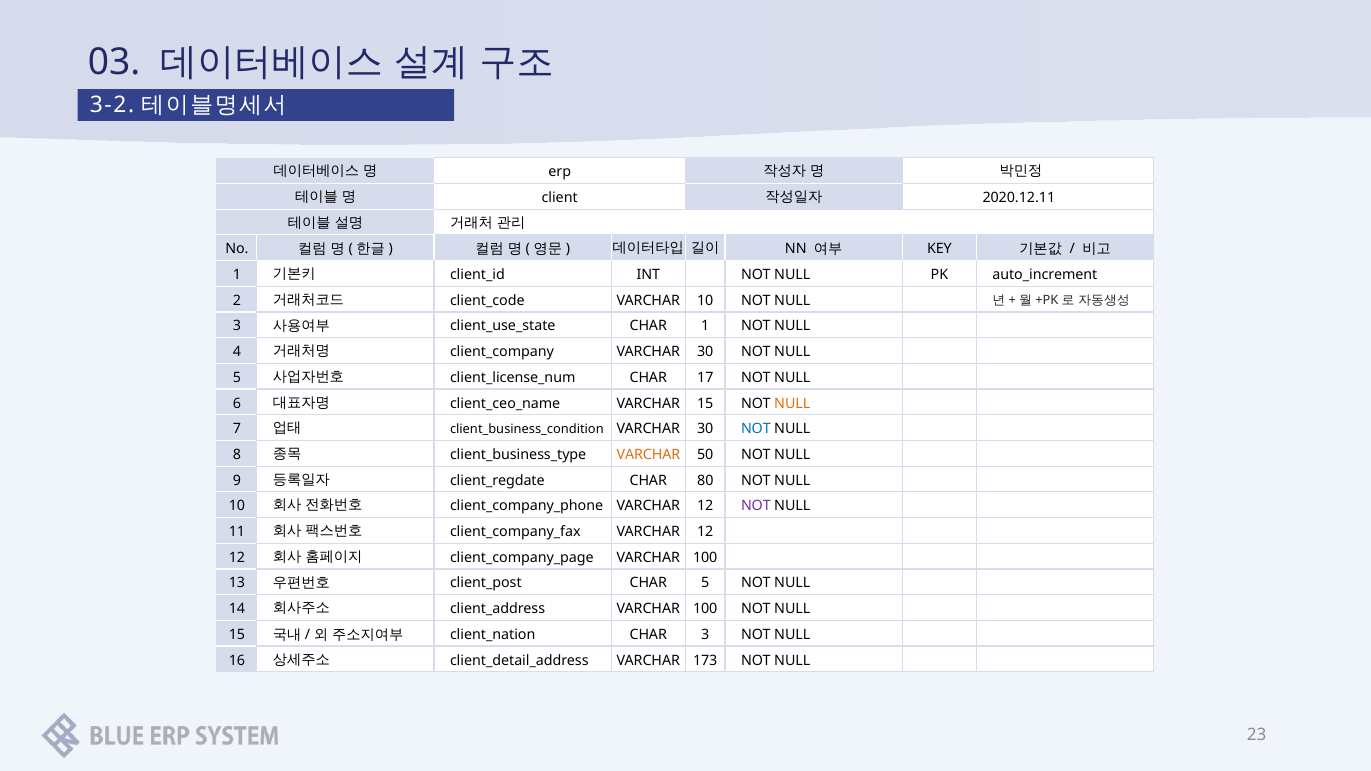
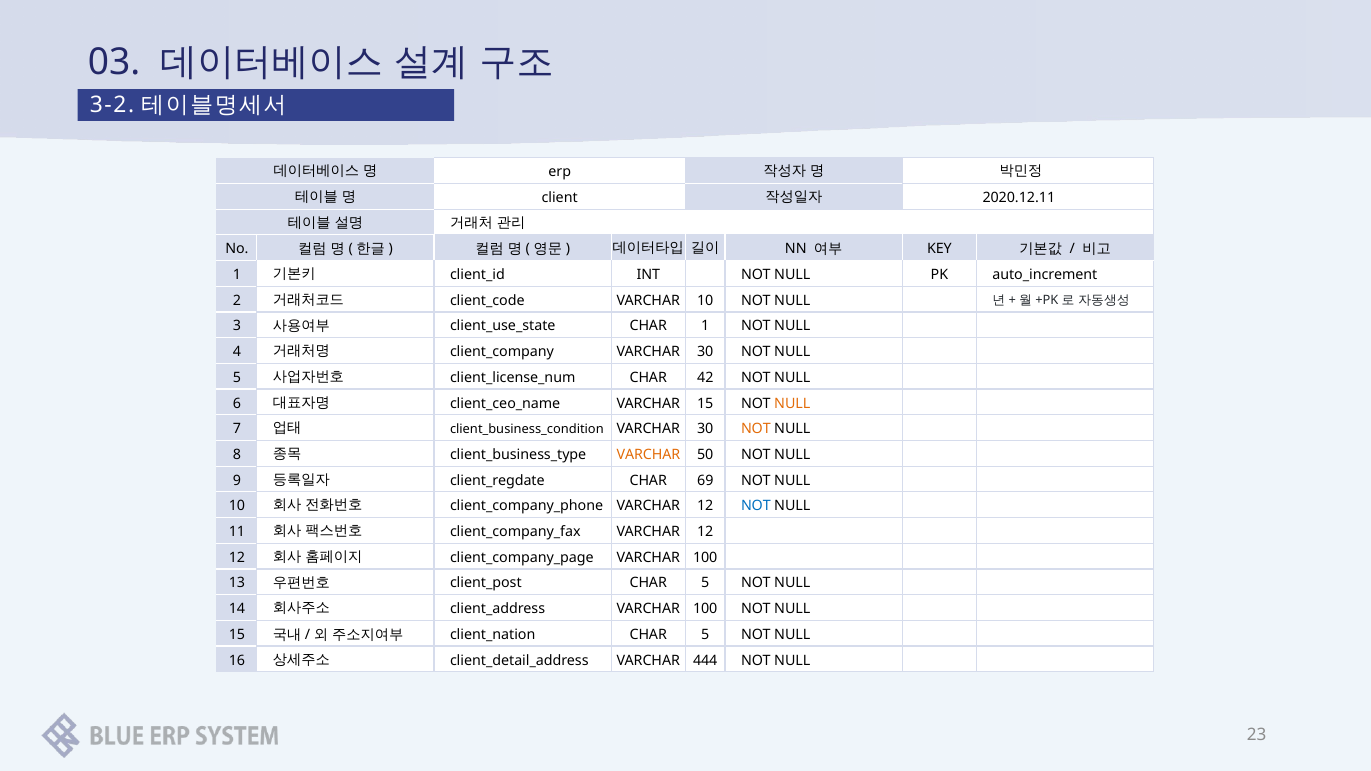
17: 17 -> 42 (705, 378)
NOT colour: blue -> orange (756, 429)
80: 80 -> 69 (705, 481)
NOT colour: purple -> blue (756, 506)
3: 3 -> 5 (705, 635)
173: 173 -> 444 (705, 660)
